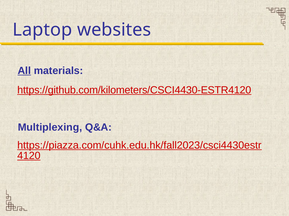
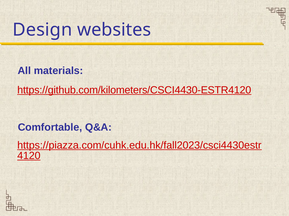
Laptop: Laptop -> Design (42, 30)
All underline: present -> none (24, 71)
Multiplexing: Multiplexing -> Comfortable (50, 128)
